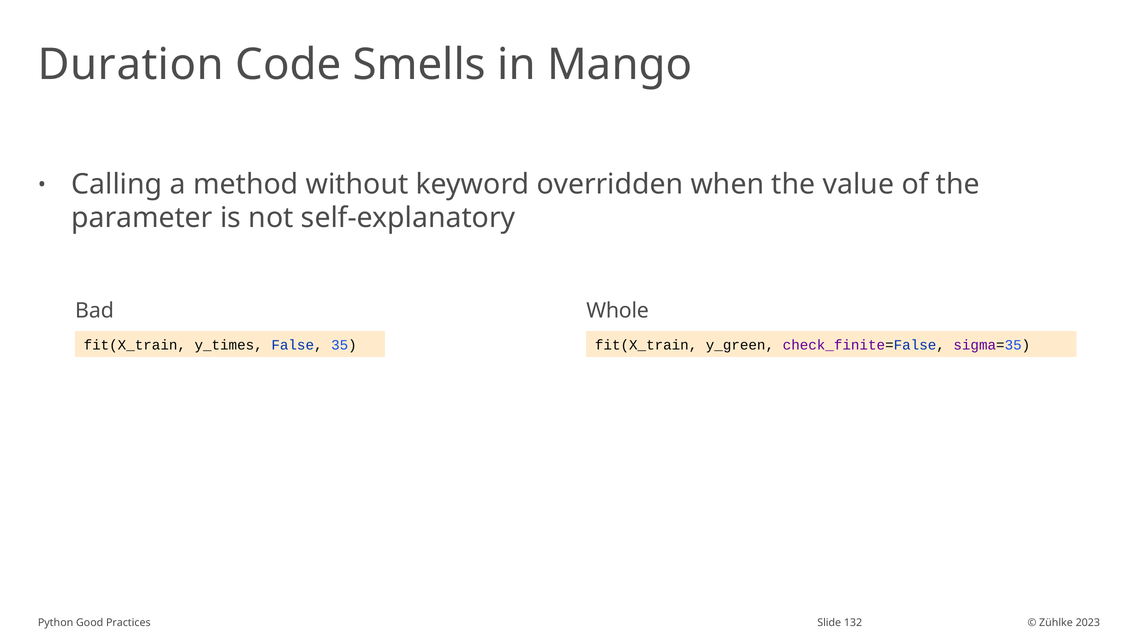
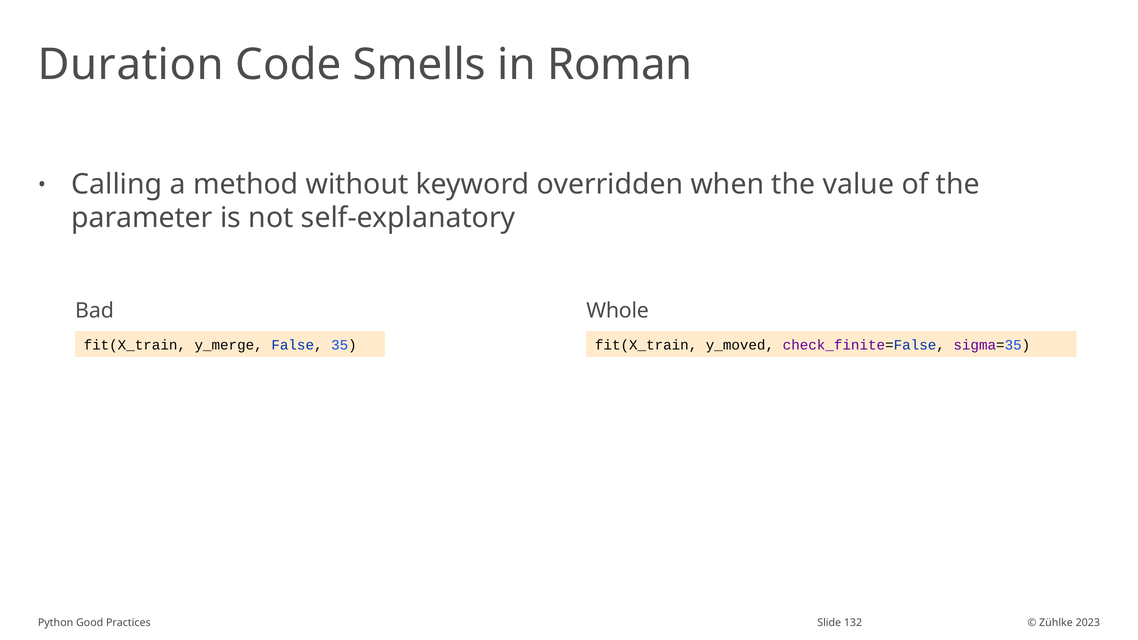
Mango: Mango -> Roman (620, 65)
y_times: y_times -> y_merge (229, 345)
y_green: y_green -> y_moved (740, 345)
